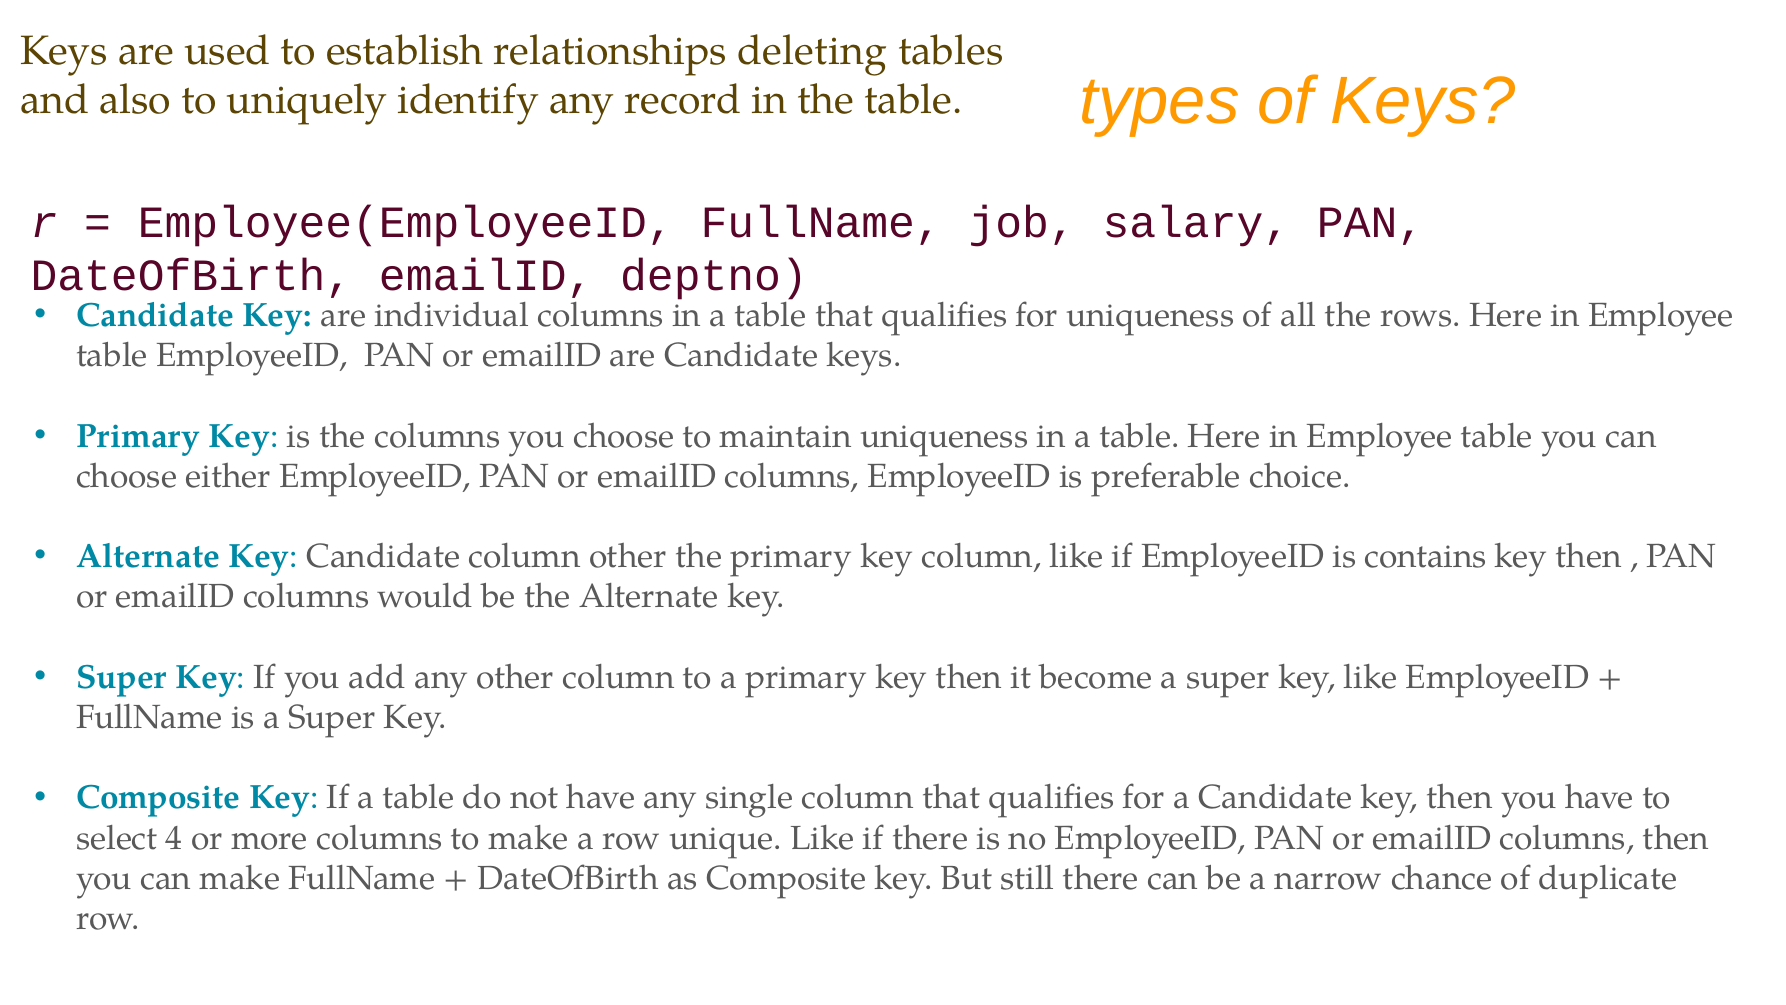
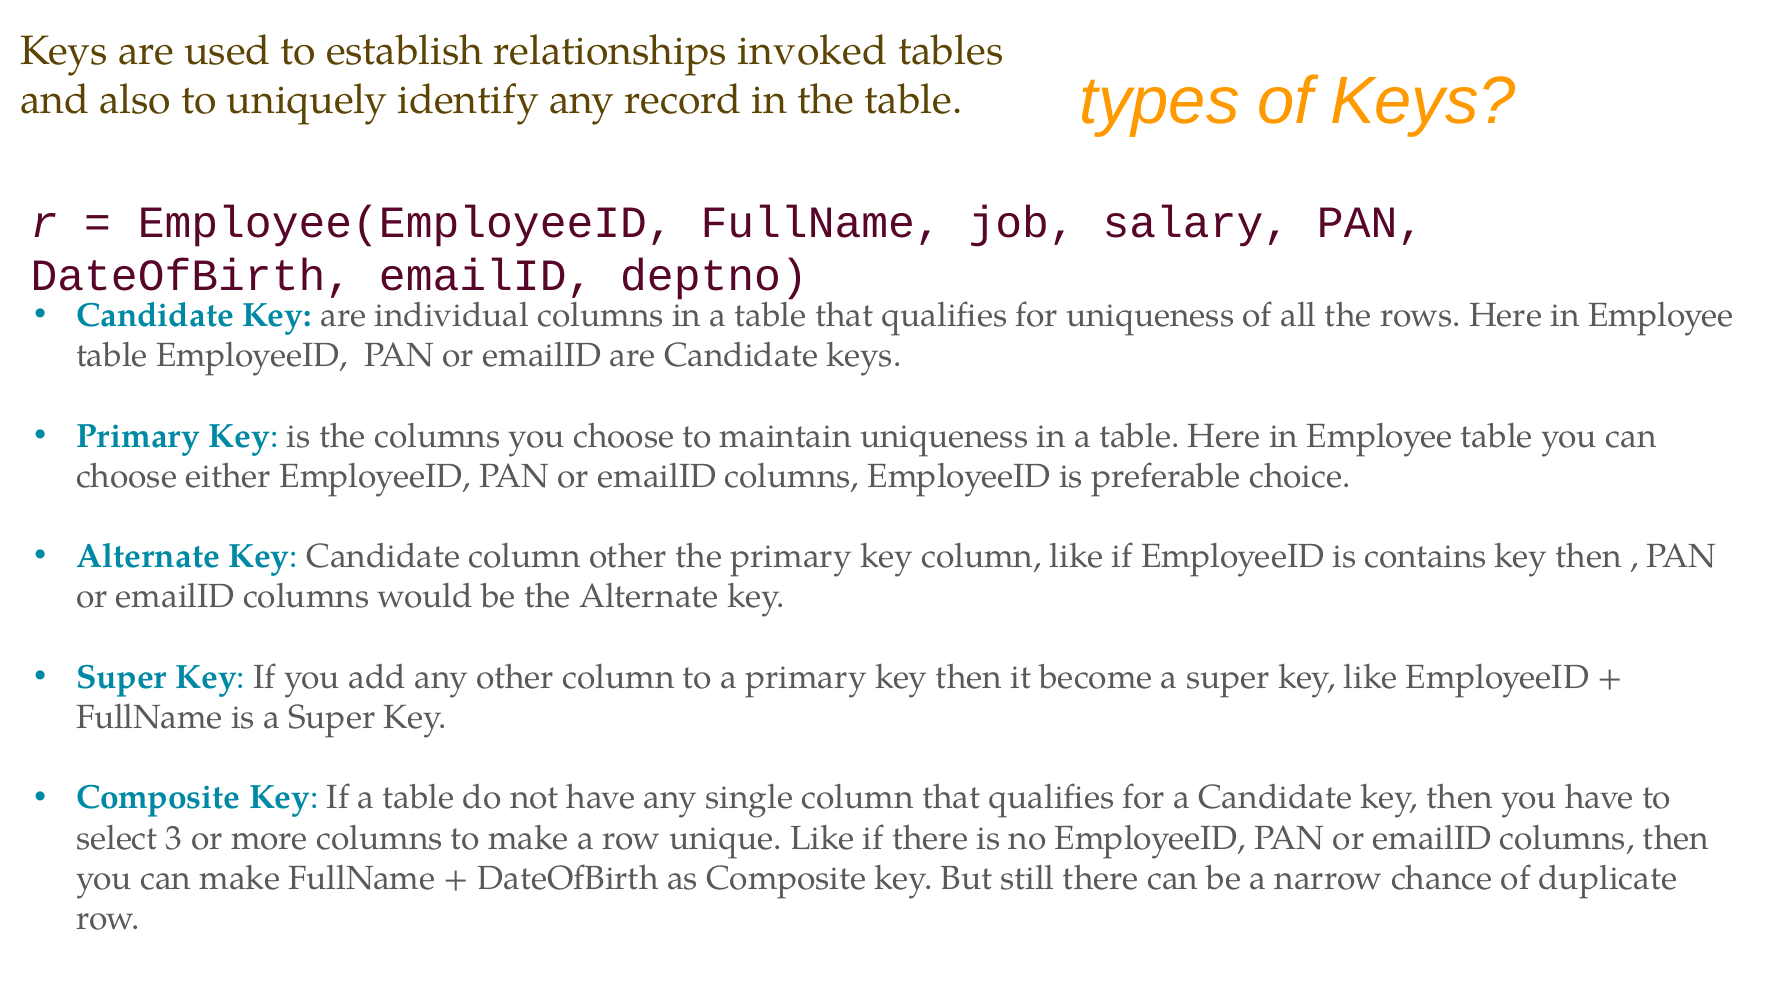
deleting: deleting -> invoked (813, 51)
4: 4 -> 3 (174, 838)
